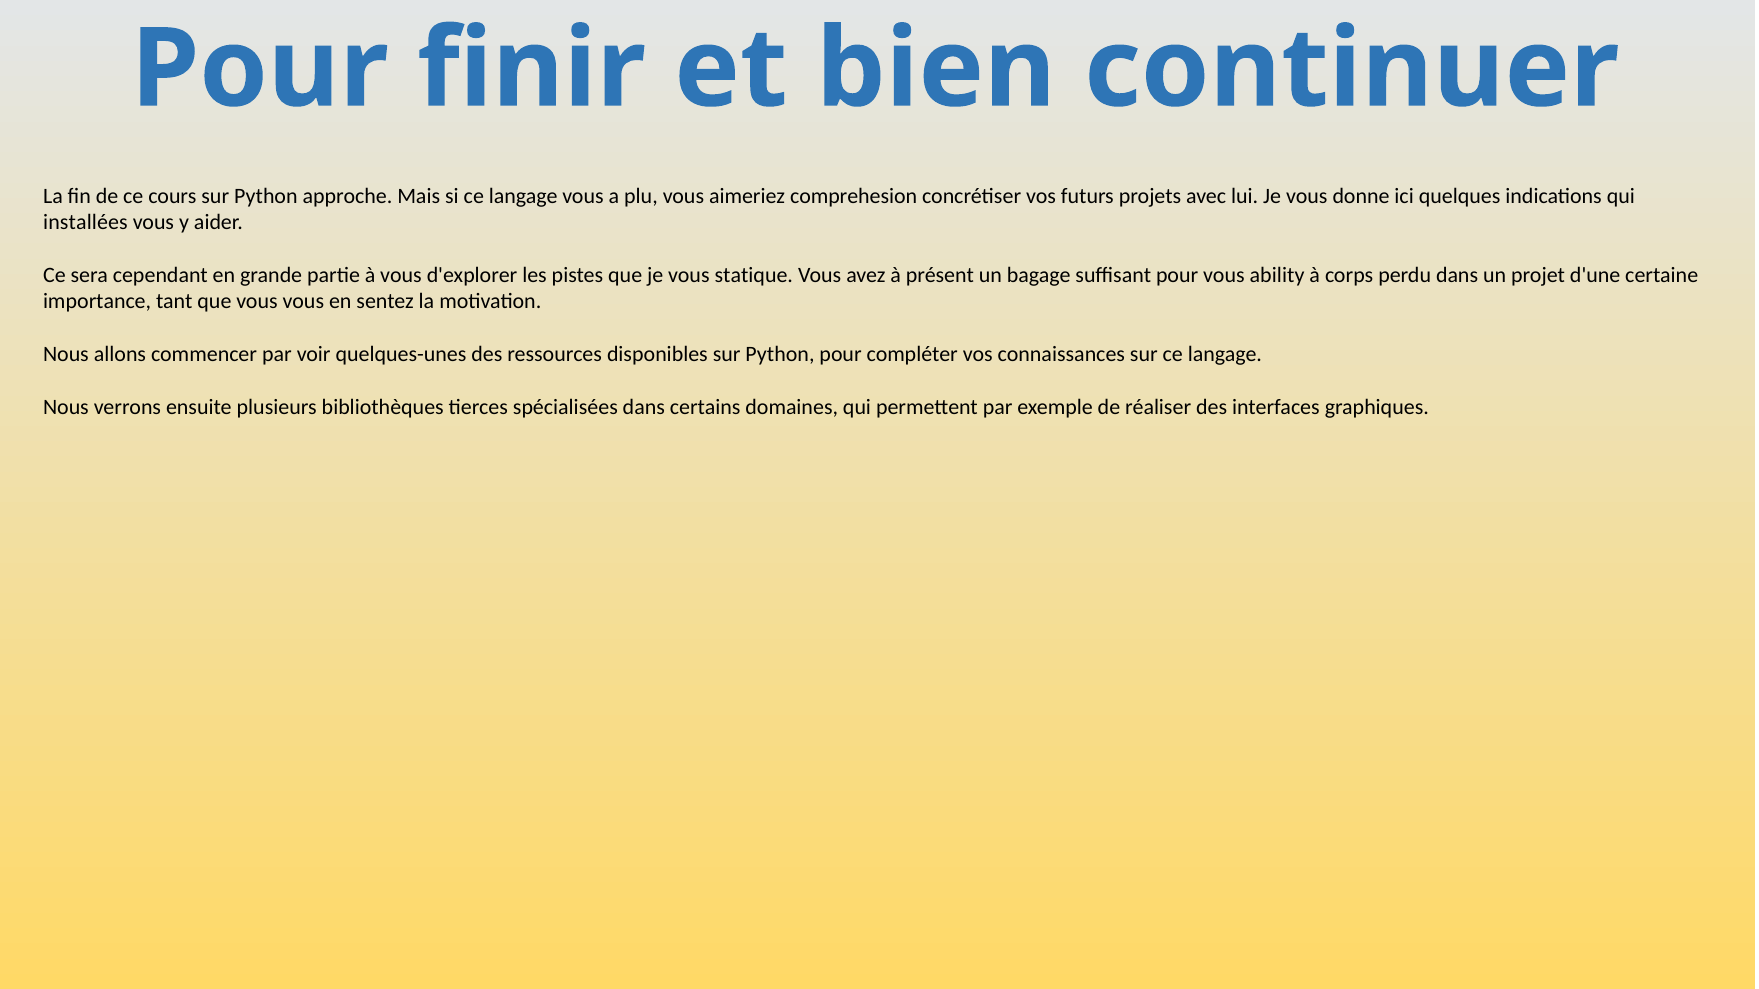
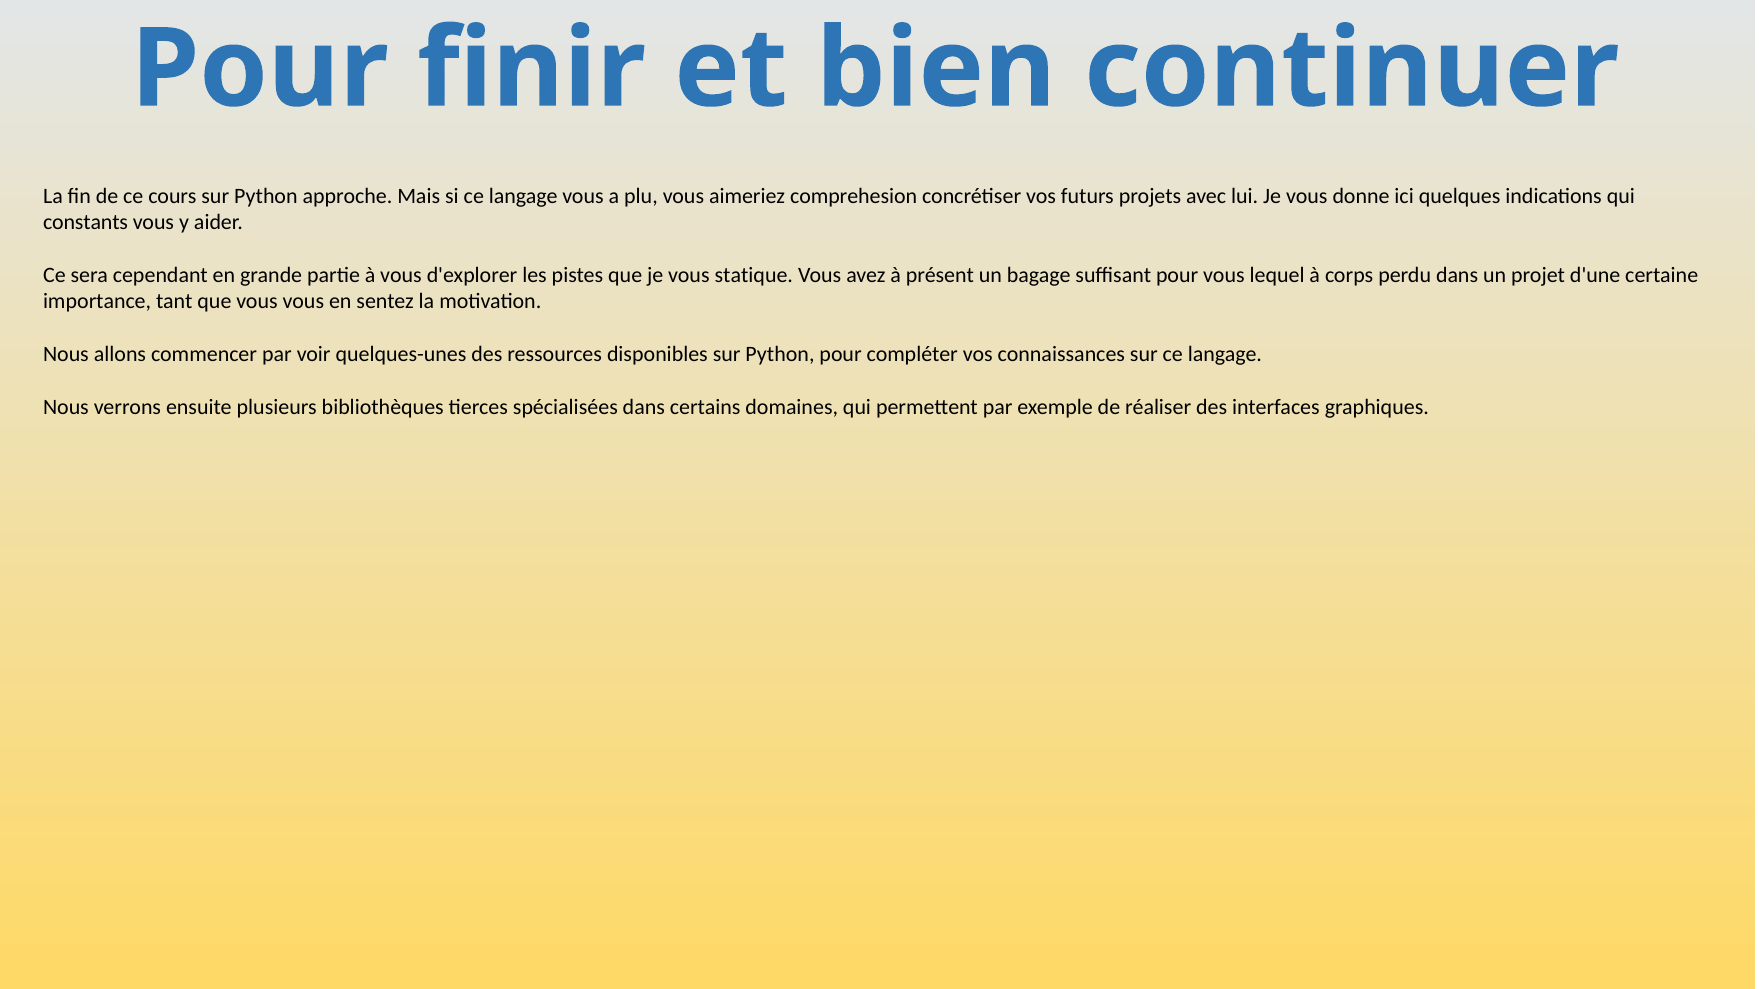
installées: installées -> constants (86, 222)
ability: ability -> lequel (1277, 275)
